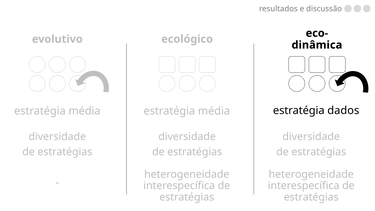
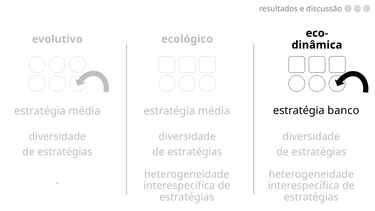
dados: dados -> banco (343, 110)
